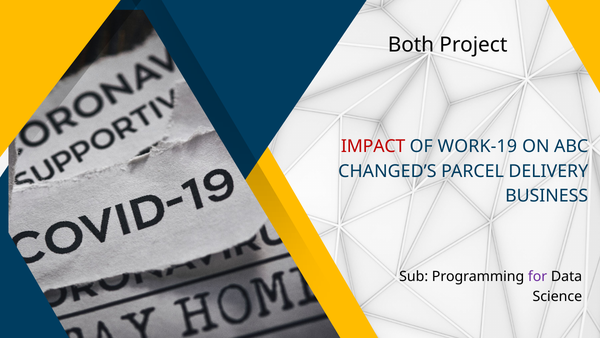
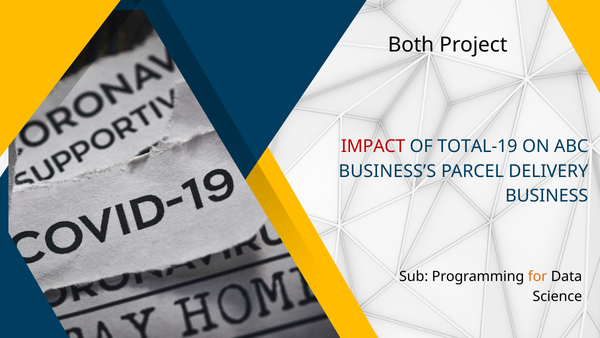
WORK-19: WORK-19 -> TOTAL-19 (477, 146)
CHANGED’S: CHANGED’S -> BUSINESS’S (387, 171)
for colour: purple -> orange (538, 276)
